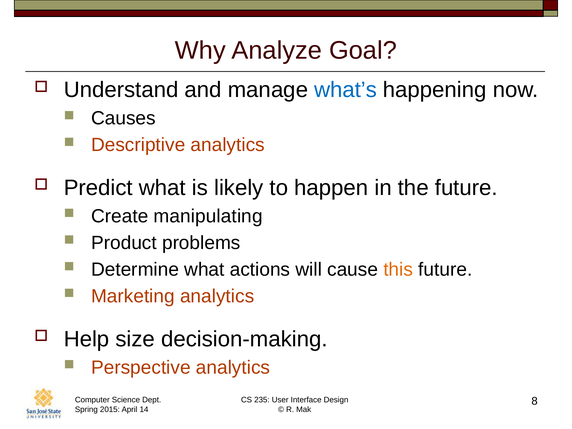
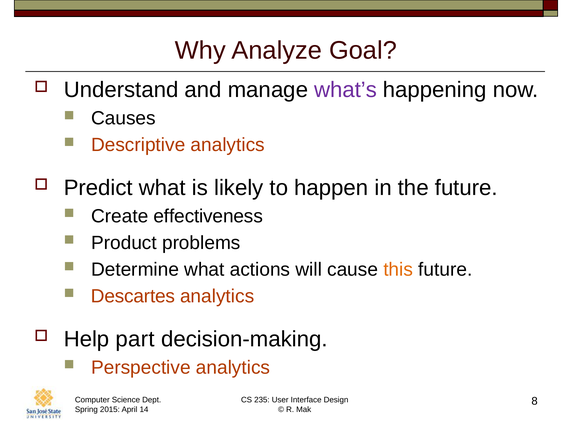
what’s colour: blue -> purple (345, 90)
manipulating: manipulating -> effectiveness (208, 216)
Marketing: Marketing -> Descartes (133, 296)
size: size -> part (135, 339)
